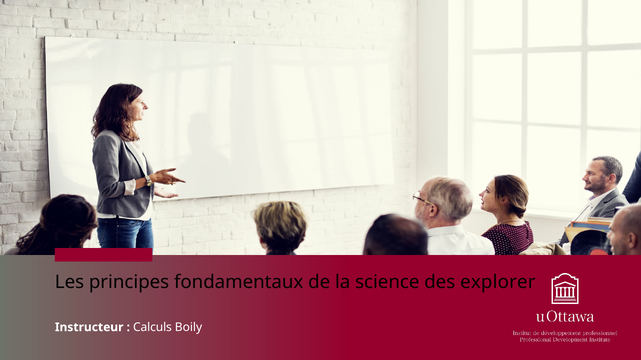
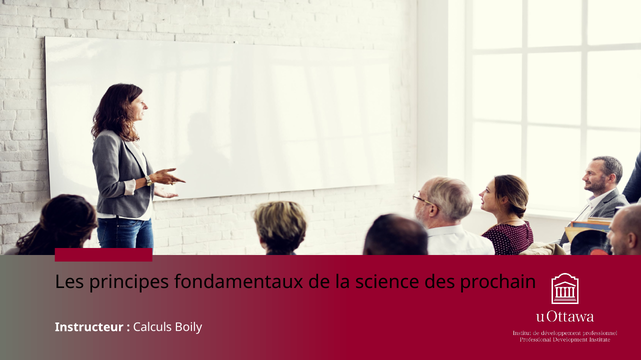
explorer: explorer -> prochain (498, 283)
